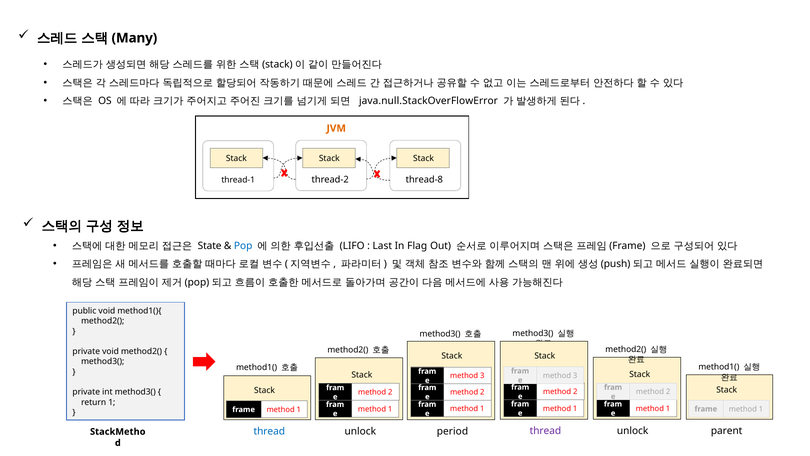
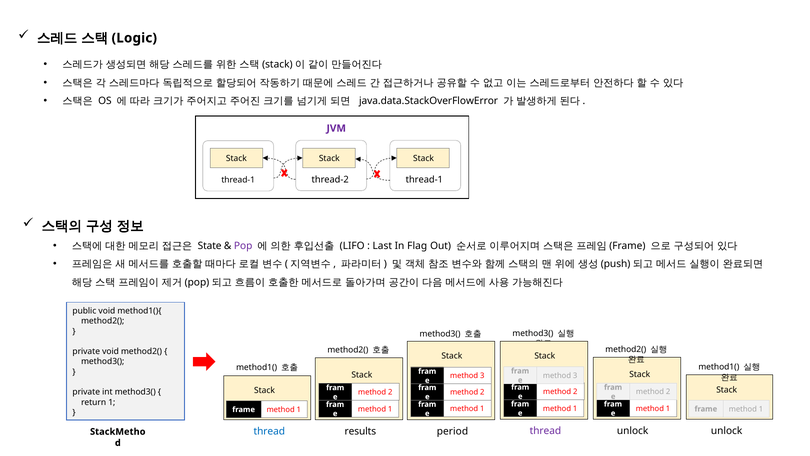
Many: Many -> Logic (134, 38)
java.null.StackOverFlowError: java.null.StackOverFlowError -> java.data.StackOverFlowError (429, 101)
JVM colour: orange -> purple (336, 128)
thread-8: thread-8 -> thread-1 (424, 179)
Pop colour: blue -> purple (243, 246)
parent: parent -> unlock (727, 431)
unlock: unlock -> results (360, 431)
